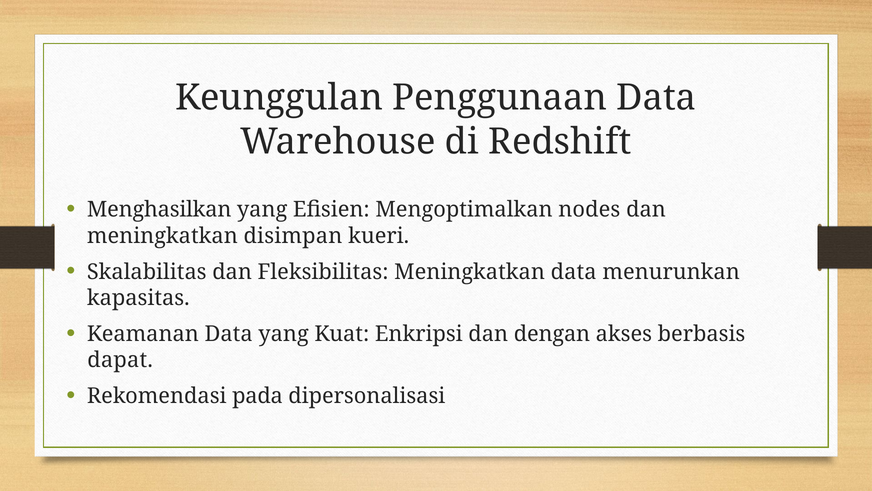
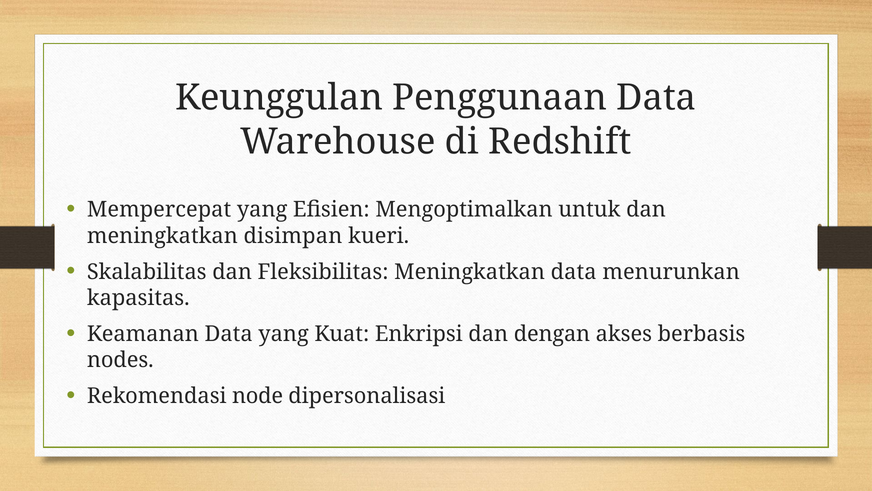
Menghasilkan: Menghasilkan -> Mempercepat (159, 209)
nodes: nodes -> untuk (589, 209)
dapat: dapat -> nodes (120, 360)
pada: pada -> node (258, 396)
